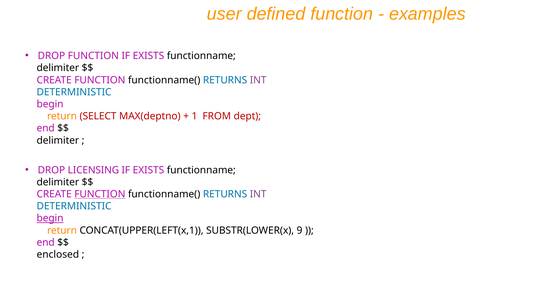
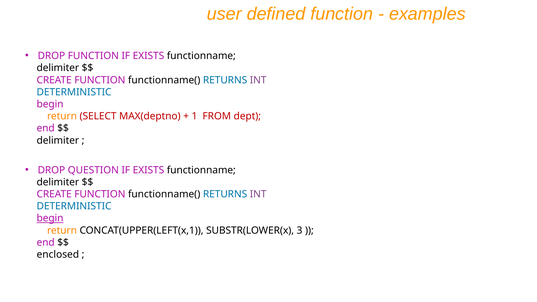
LICENSING: LICENSING -> QUESTION (93, 170)
FUNCTION underline: present -> none (100, 194)
9: 9 -> 3 (300, 230)
